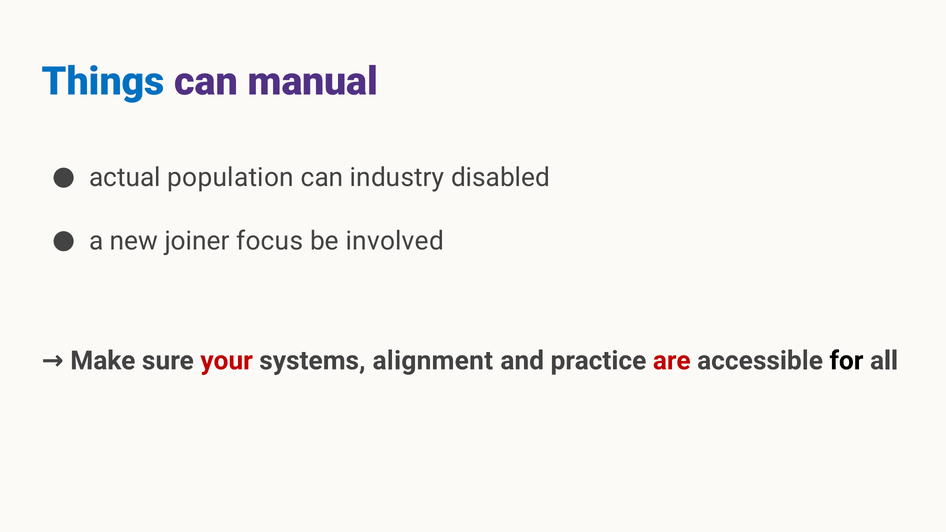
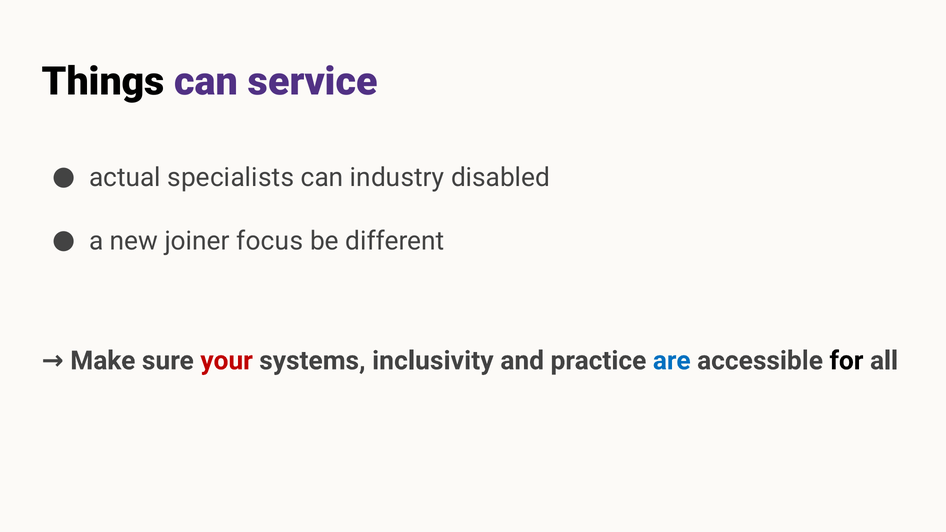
Things colour: blue -> black (103, 82)
manual: manual -> service (313, 82)
population: population -> specialists (231, 178)
involved: involved -> different (395, 241)
alignment: alignment -> inclusivity (433, 361)
are colour: red -> blue (672, 361)
